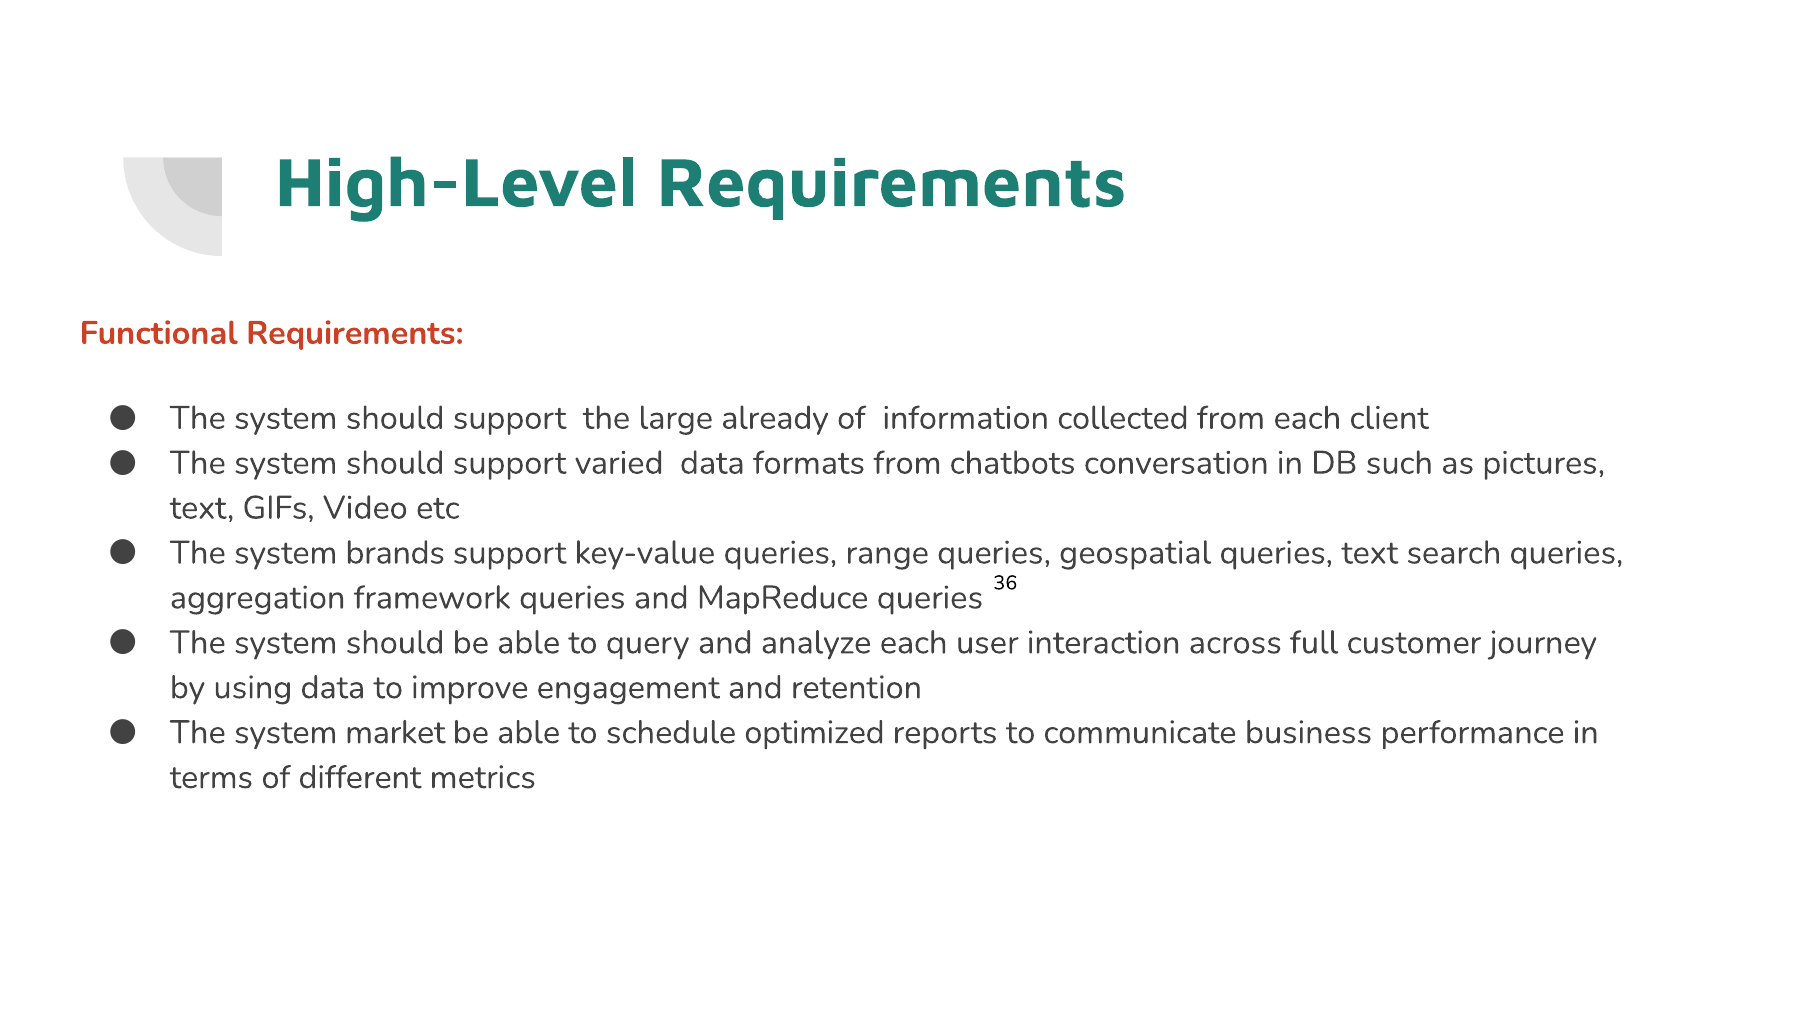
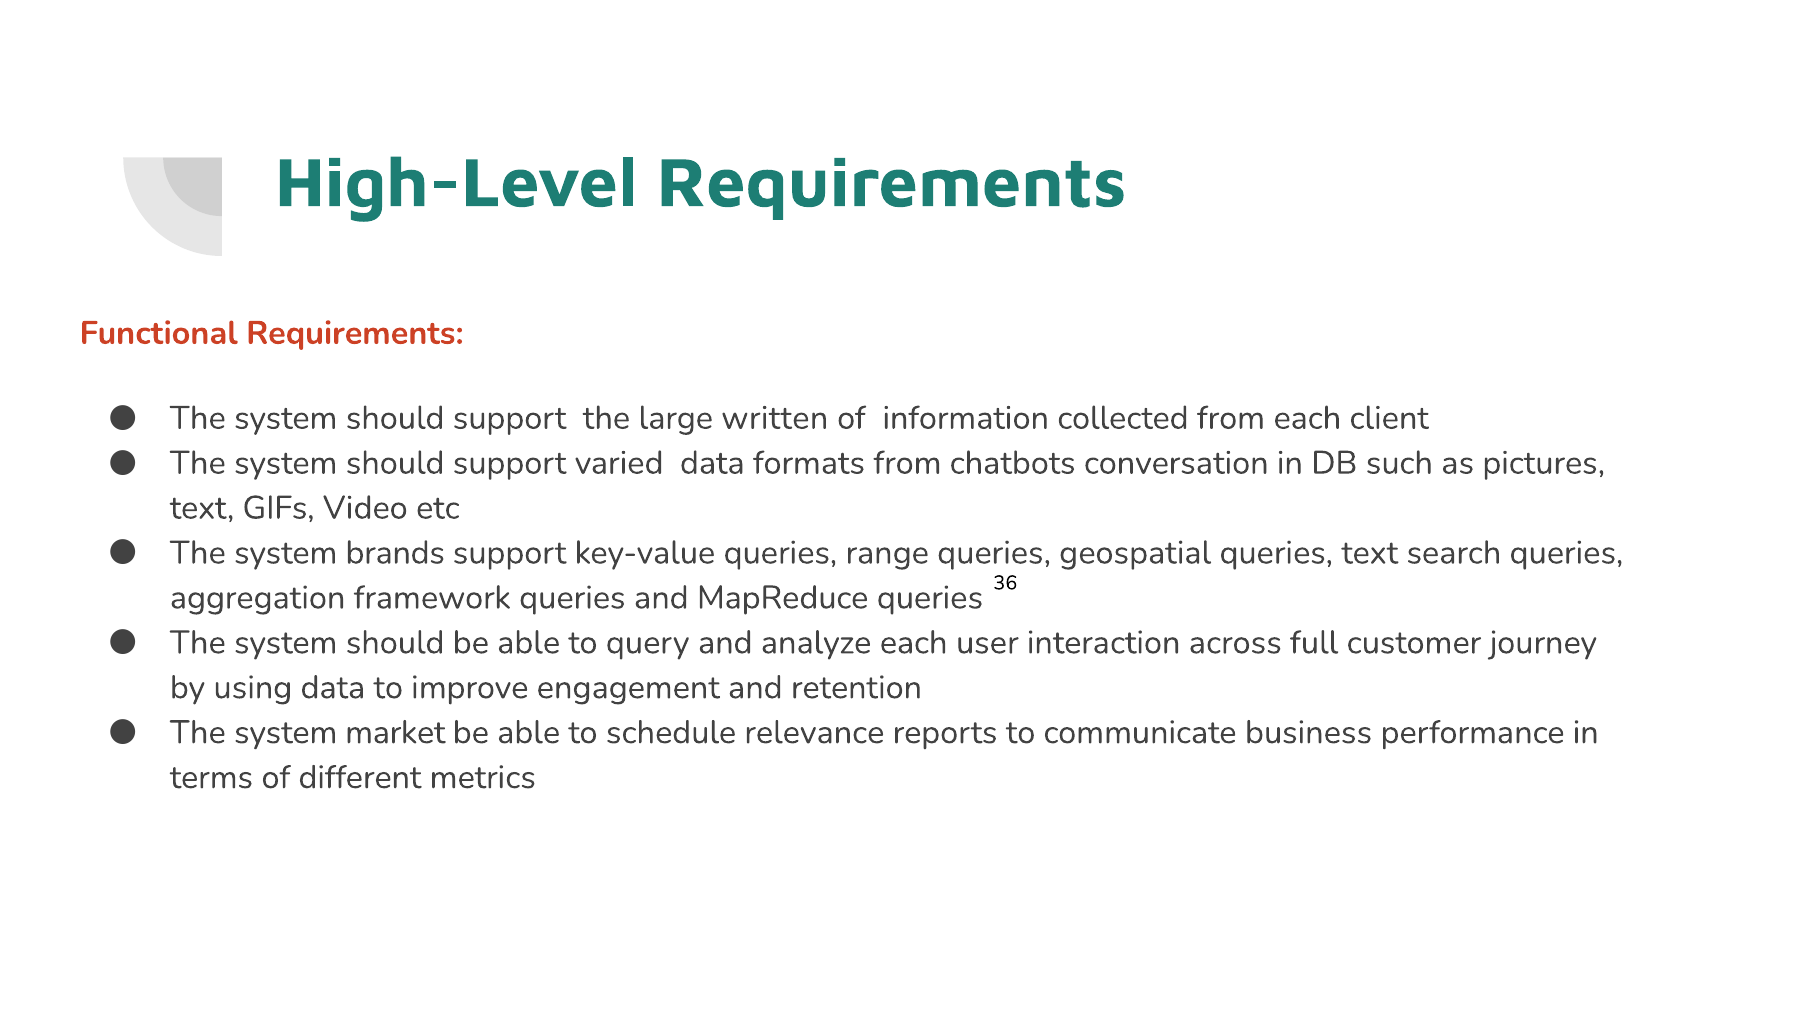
already: already -> written (775, 418)
optimized: optimized -> relevance (814, 732)
